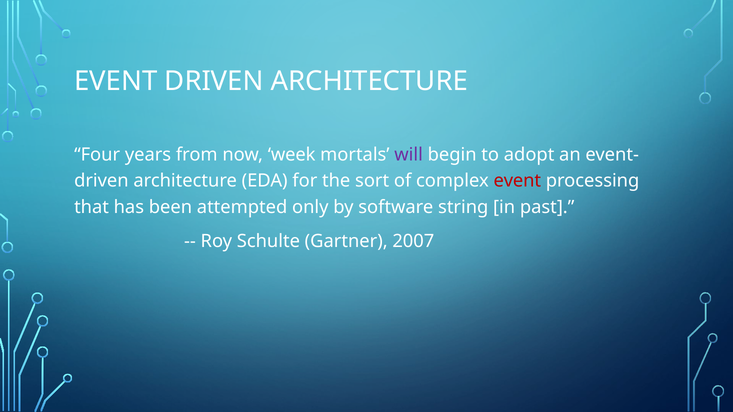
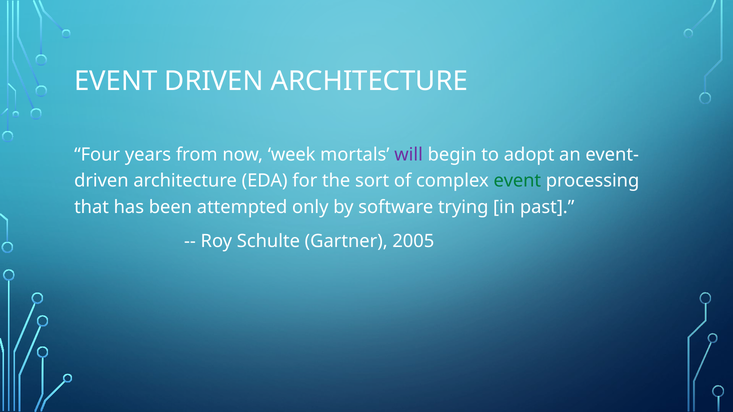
event colour: red -> green (517, 181)
string: string -> trying (463, 207)
2007: 2007 -> 2005 (413, 241)
